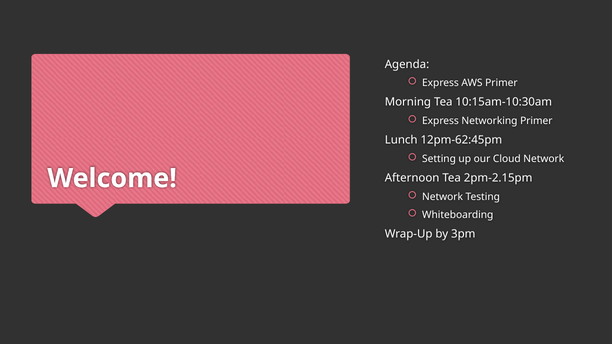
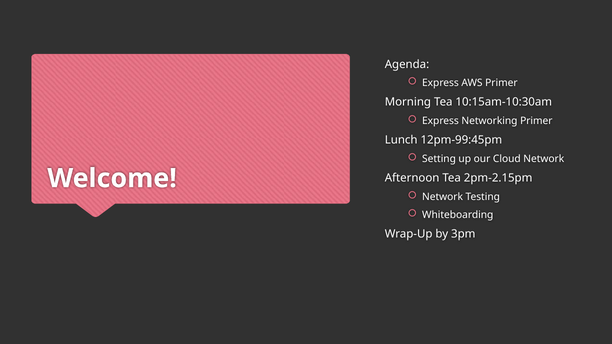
12pm-62:45pm: 12pm-62:45pm -> 12pm-99:45pm (461, 140)
